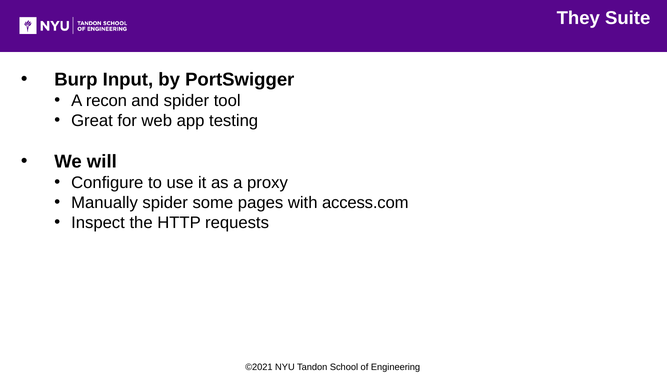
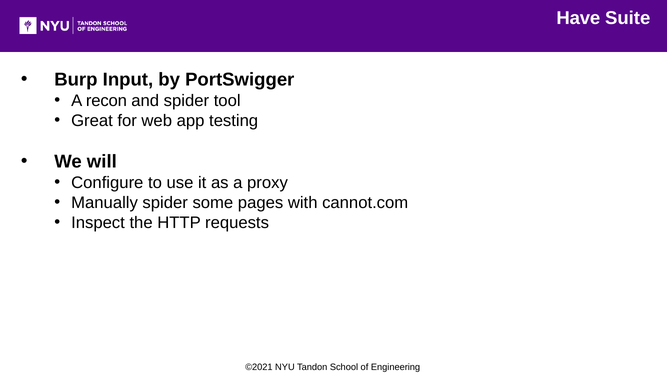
They: They -> Have (578, 18)
access.com: access.com -> cannot.com (365, 203)
